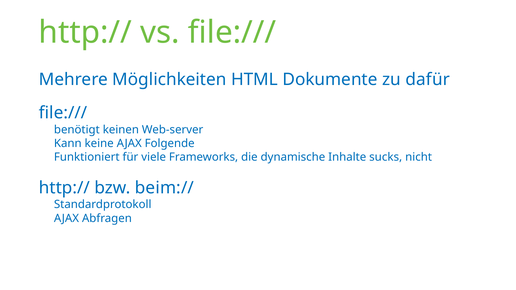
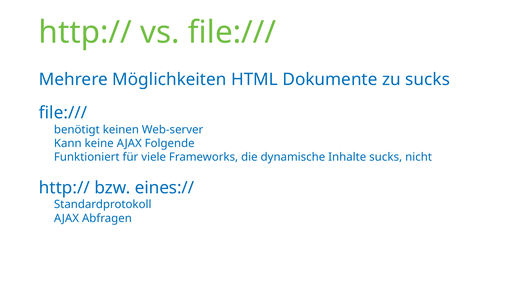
zu dafür: dafür -> sucks (428, 79)
beim://: beim:// -> eines:// (165, 188)
